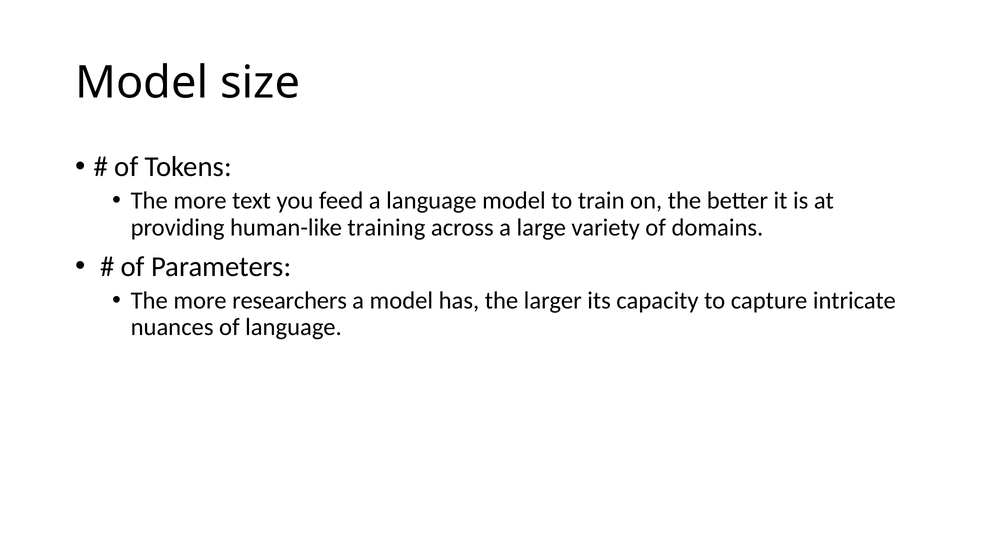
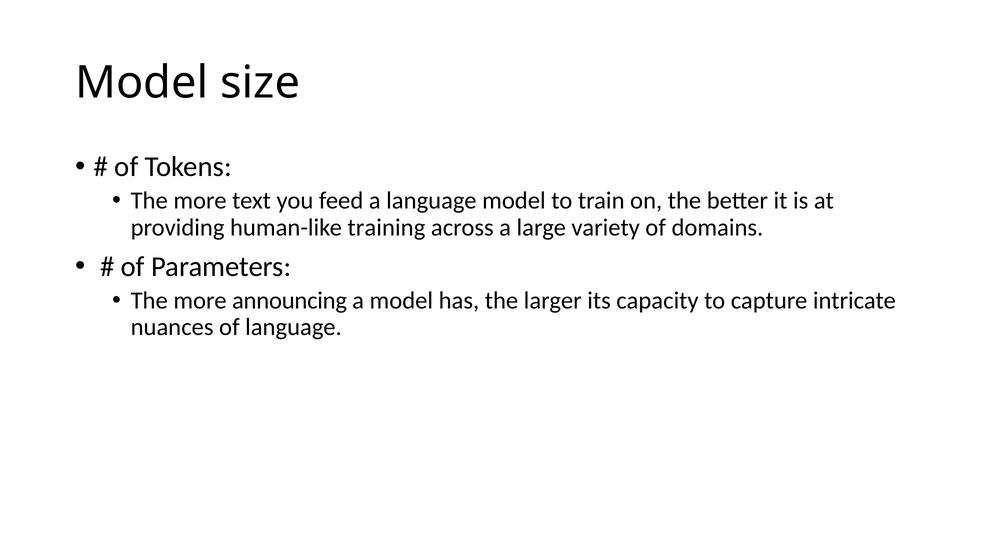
researchers: researchers -> announcing (290, 300)
